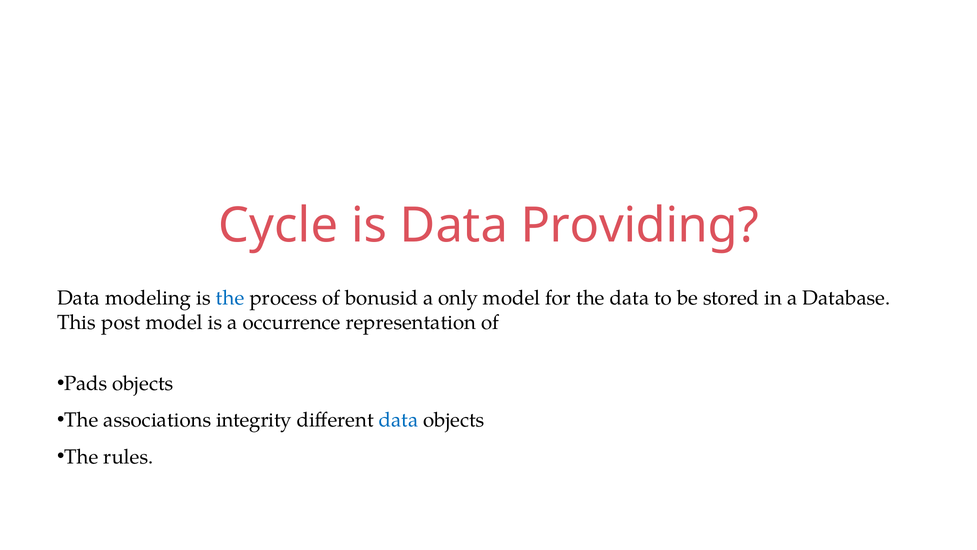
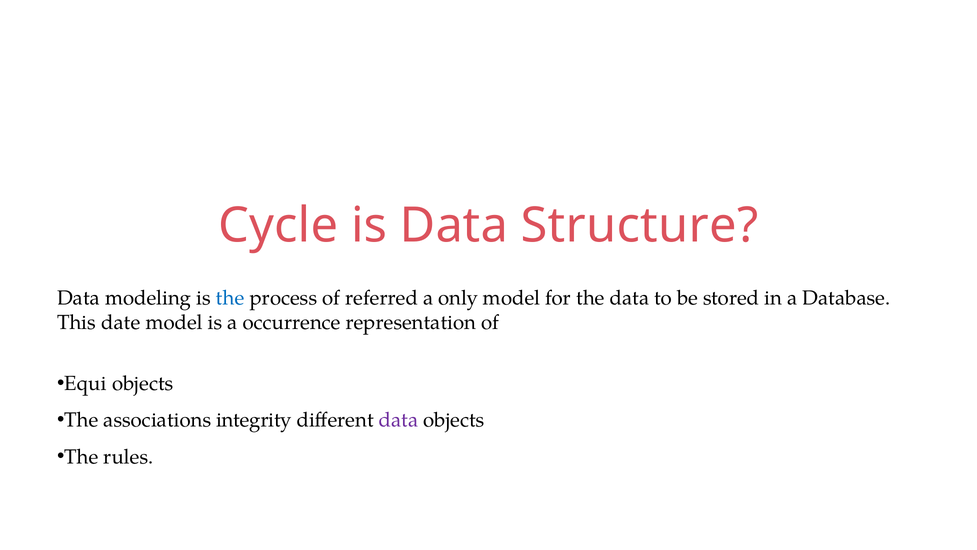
Providing: Providing -> Structure (639, 226)
bonusid: bonusid -> referred (382, 298)
post: post -> date (121, 322)
Pads: Pads -> Equi (86, 383)
data colour: blue -> purple (399, 420)
